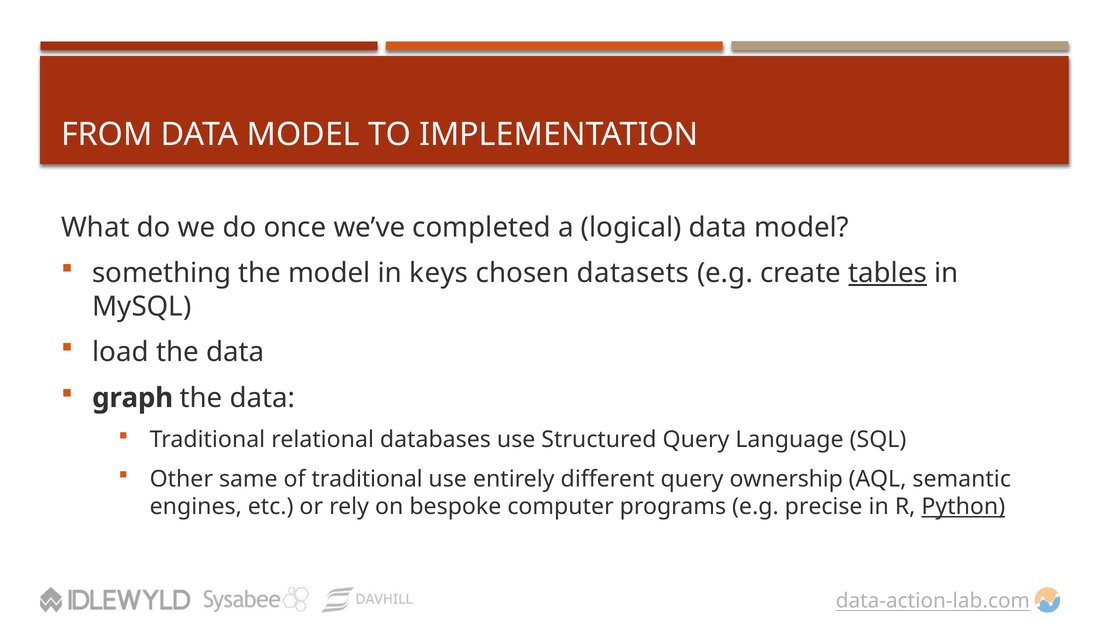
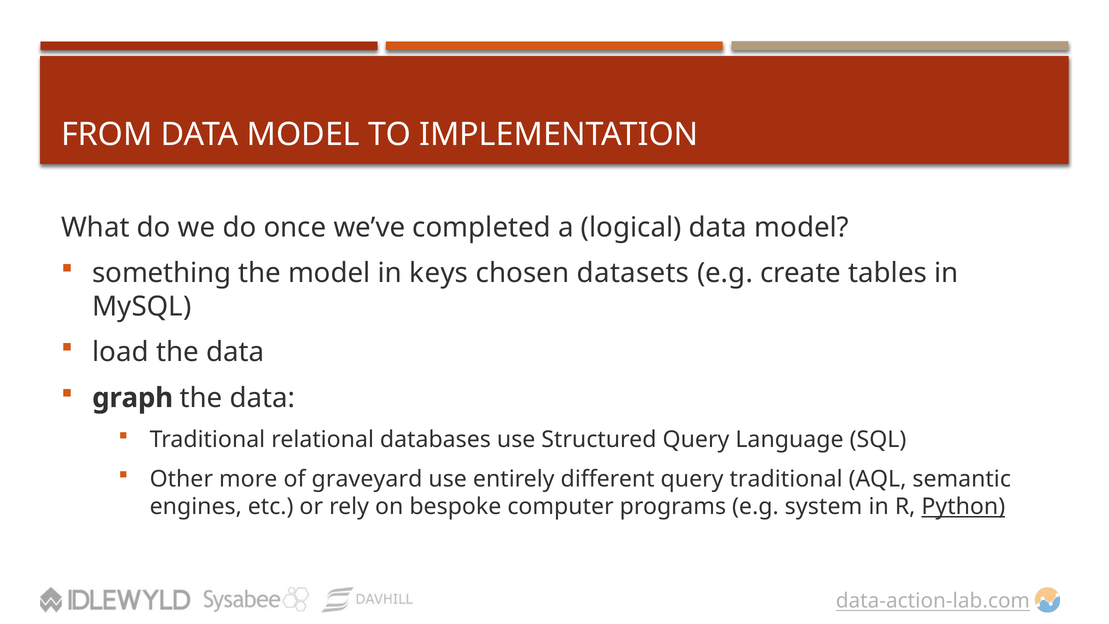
tables underline: present -> none (888, 273)
same: same -> more (248, 479)
of traditional: traditional -> graveyard (367, 479)
query ownership: ownership -> traditional (786, 479)
precise: precise -> system (824, 507)
